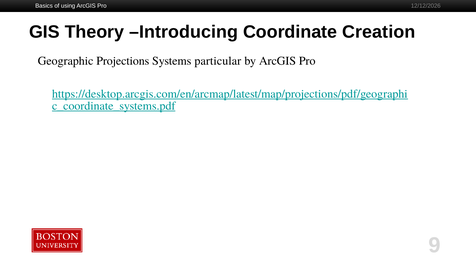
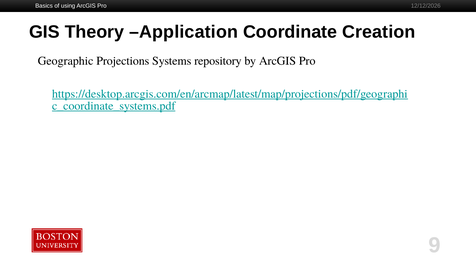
Introducing: Introducing -> Application (184, 32)
particular: particular -> repository (218, 61)
